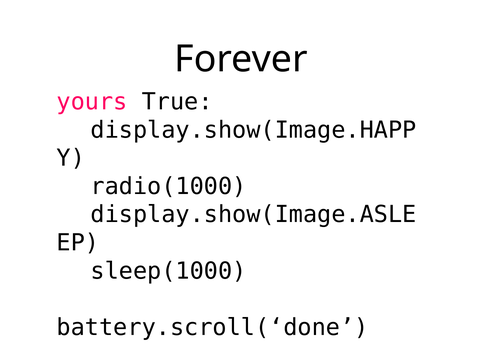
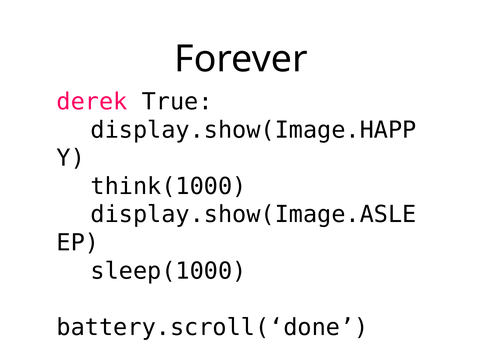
yours: yours -> derek (92, 102)
radio(1000: radio(1000 -> think(1000 (168, 187)
